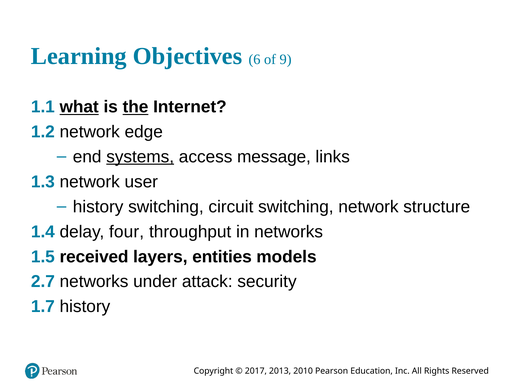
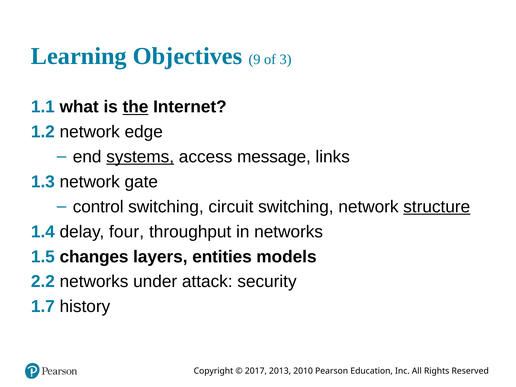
6: 6 -> 9 (254, 59)
9: 9 -> 3 (286, 59)
what underline: present -> none (79, 107)
user: user -> gate (141, 182)
history: history -> control (98, 207)
structure underline: none -> present (437, 207)
received: received -> changes (94, 257)
2.7: 2.7 -> 2.2 (43, 282)
